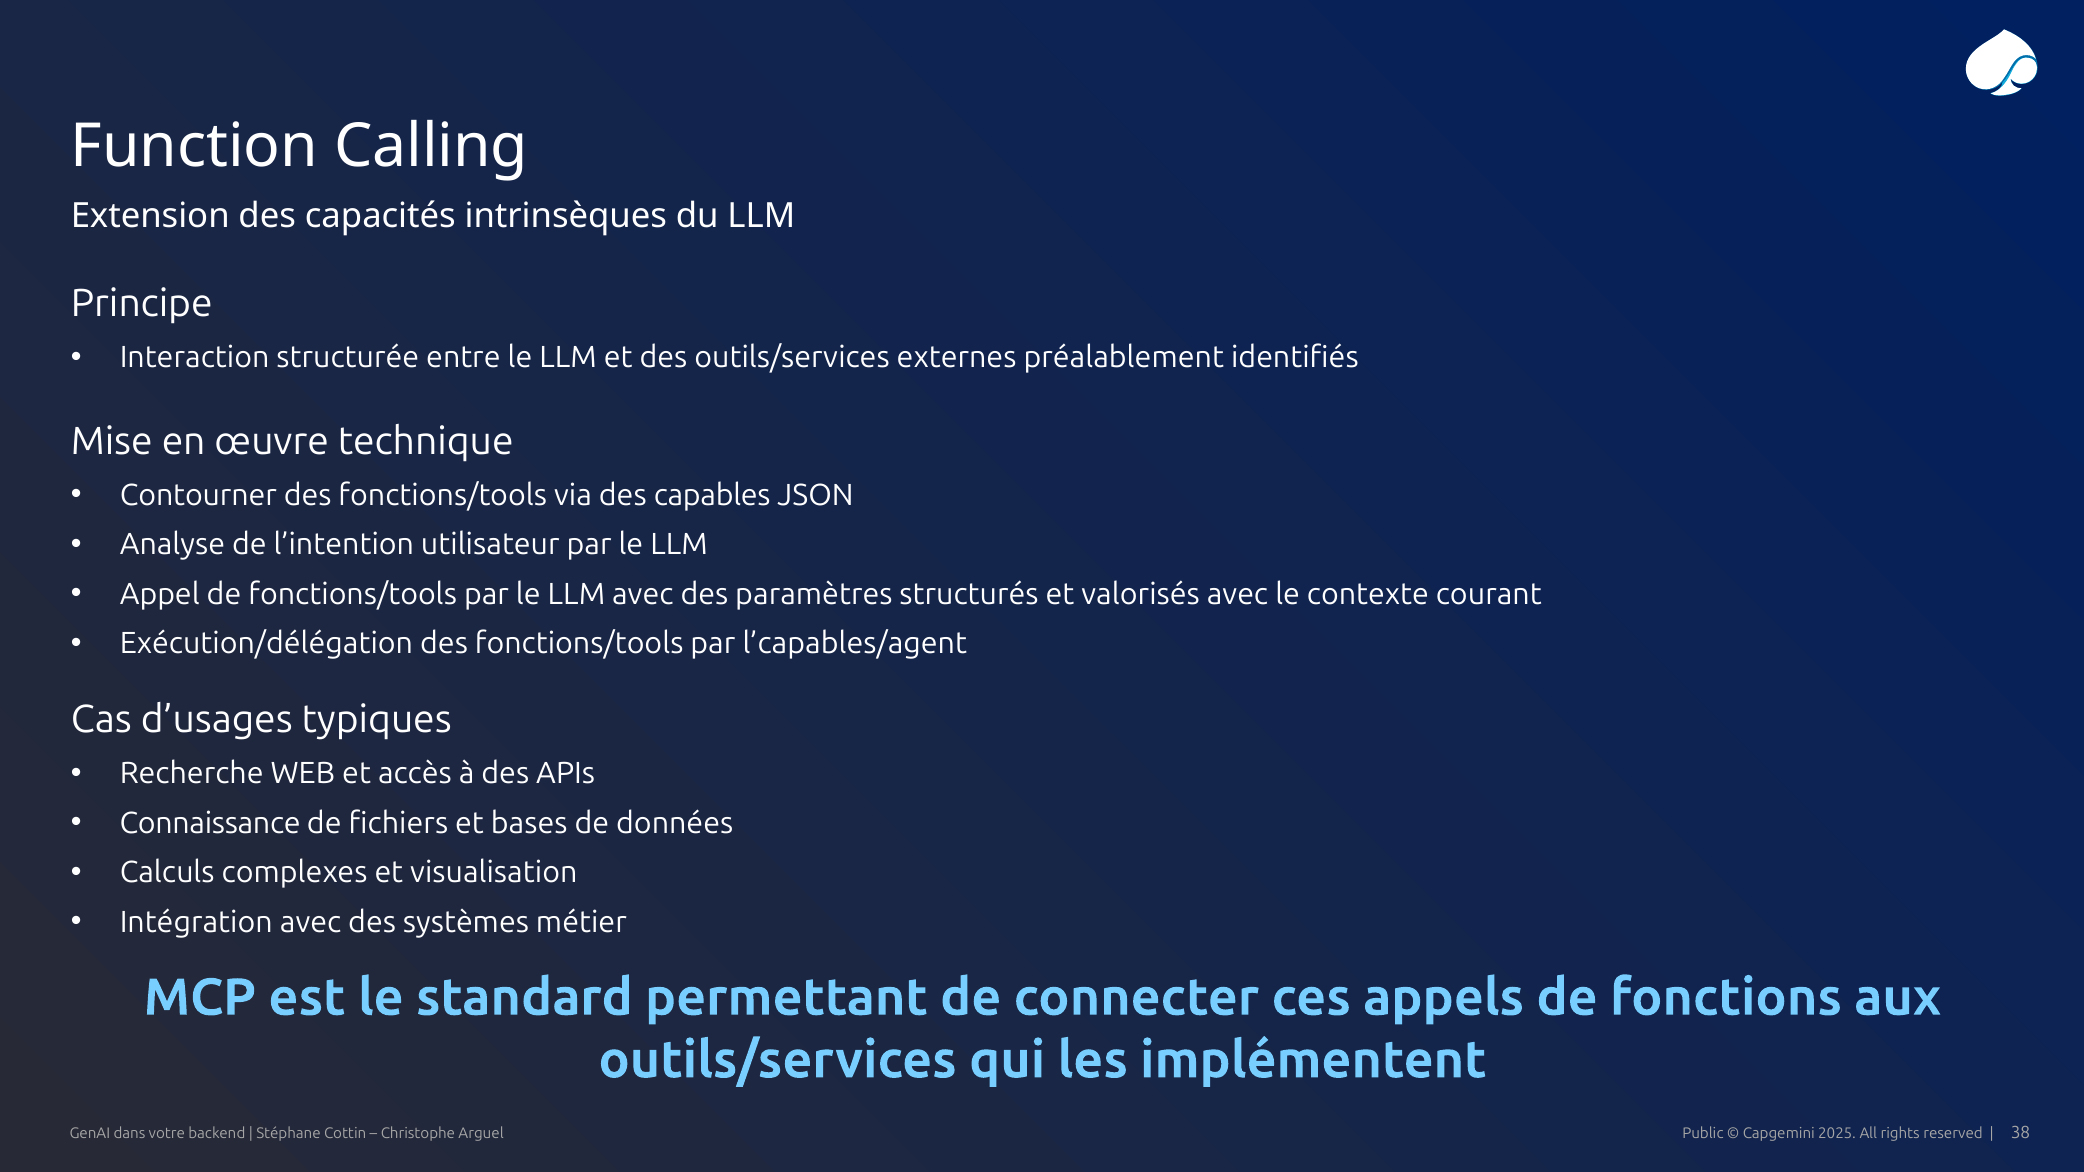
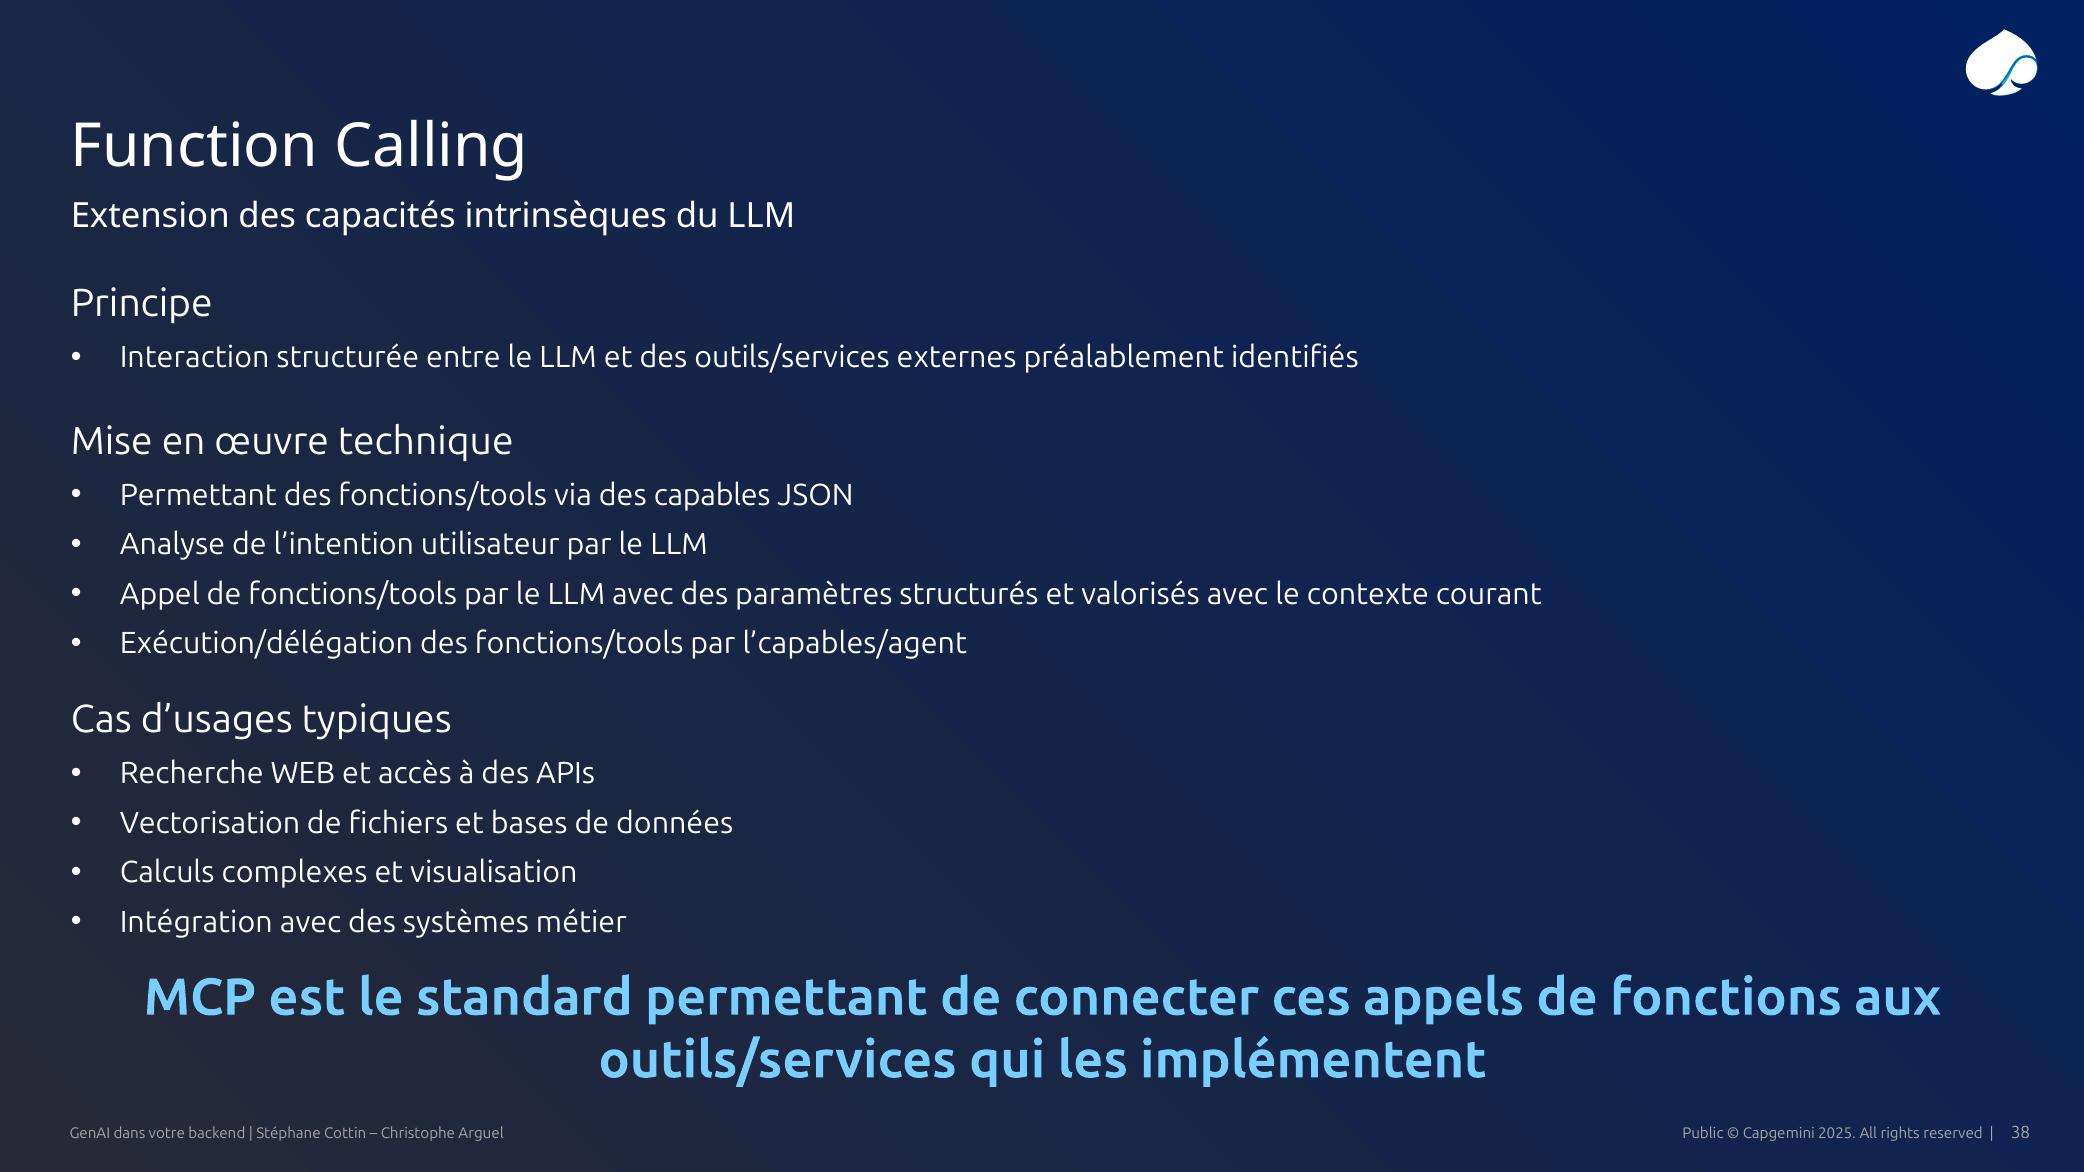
Contourner: Contourner -> Permettant (198, 495)
Connaissance: Connaissance -> Vectorisation (210, 823)
